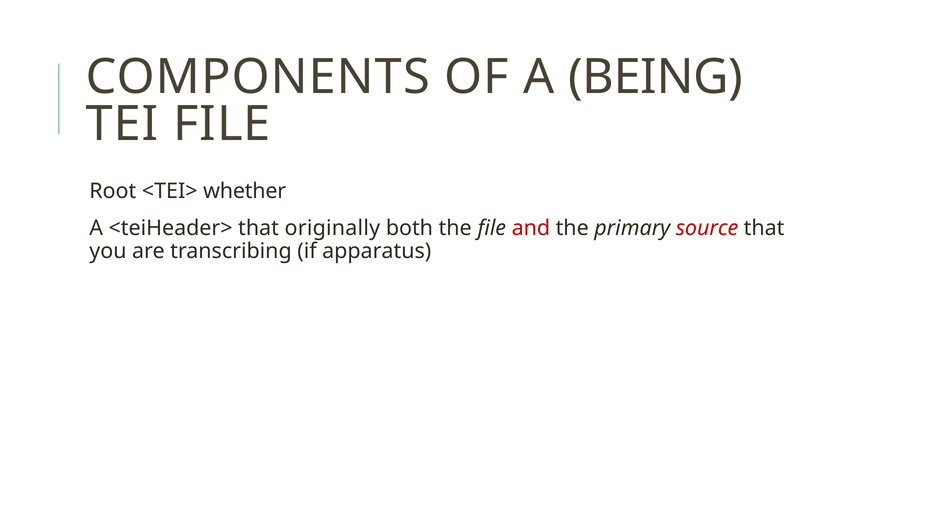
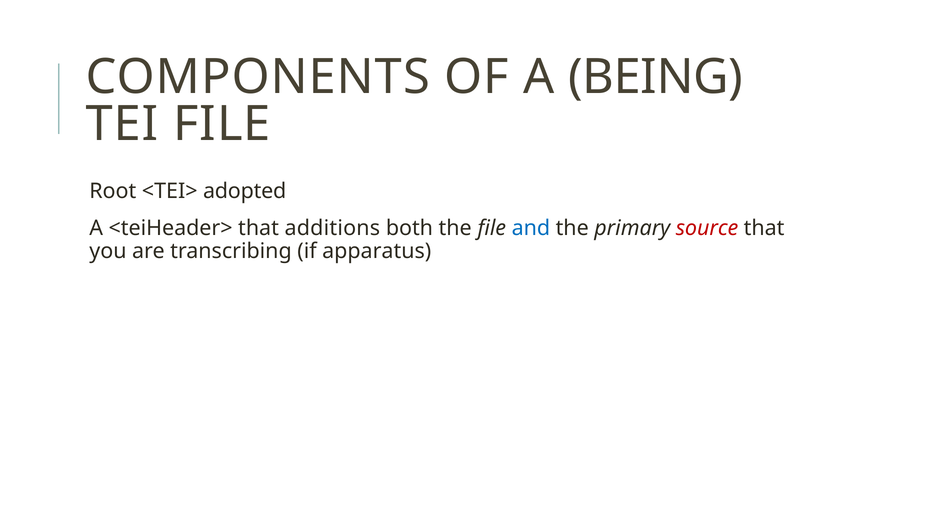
whether: whether -> adopted (245, 191)
originally: originally -> additions (332, 228)
and colour: red -> blue (531, 228)
